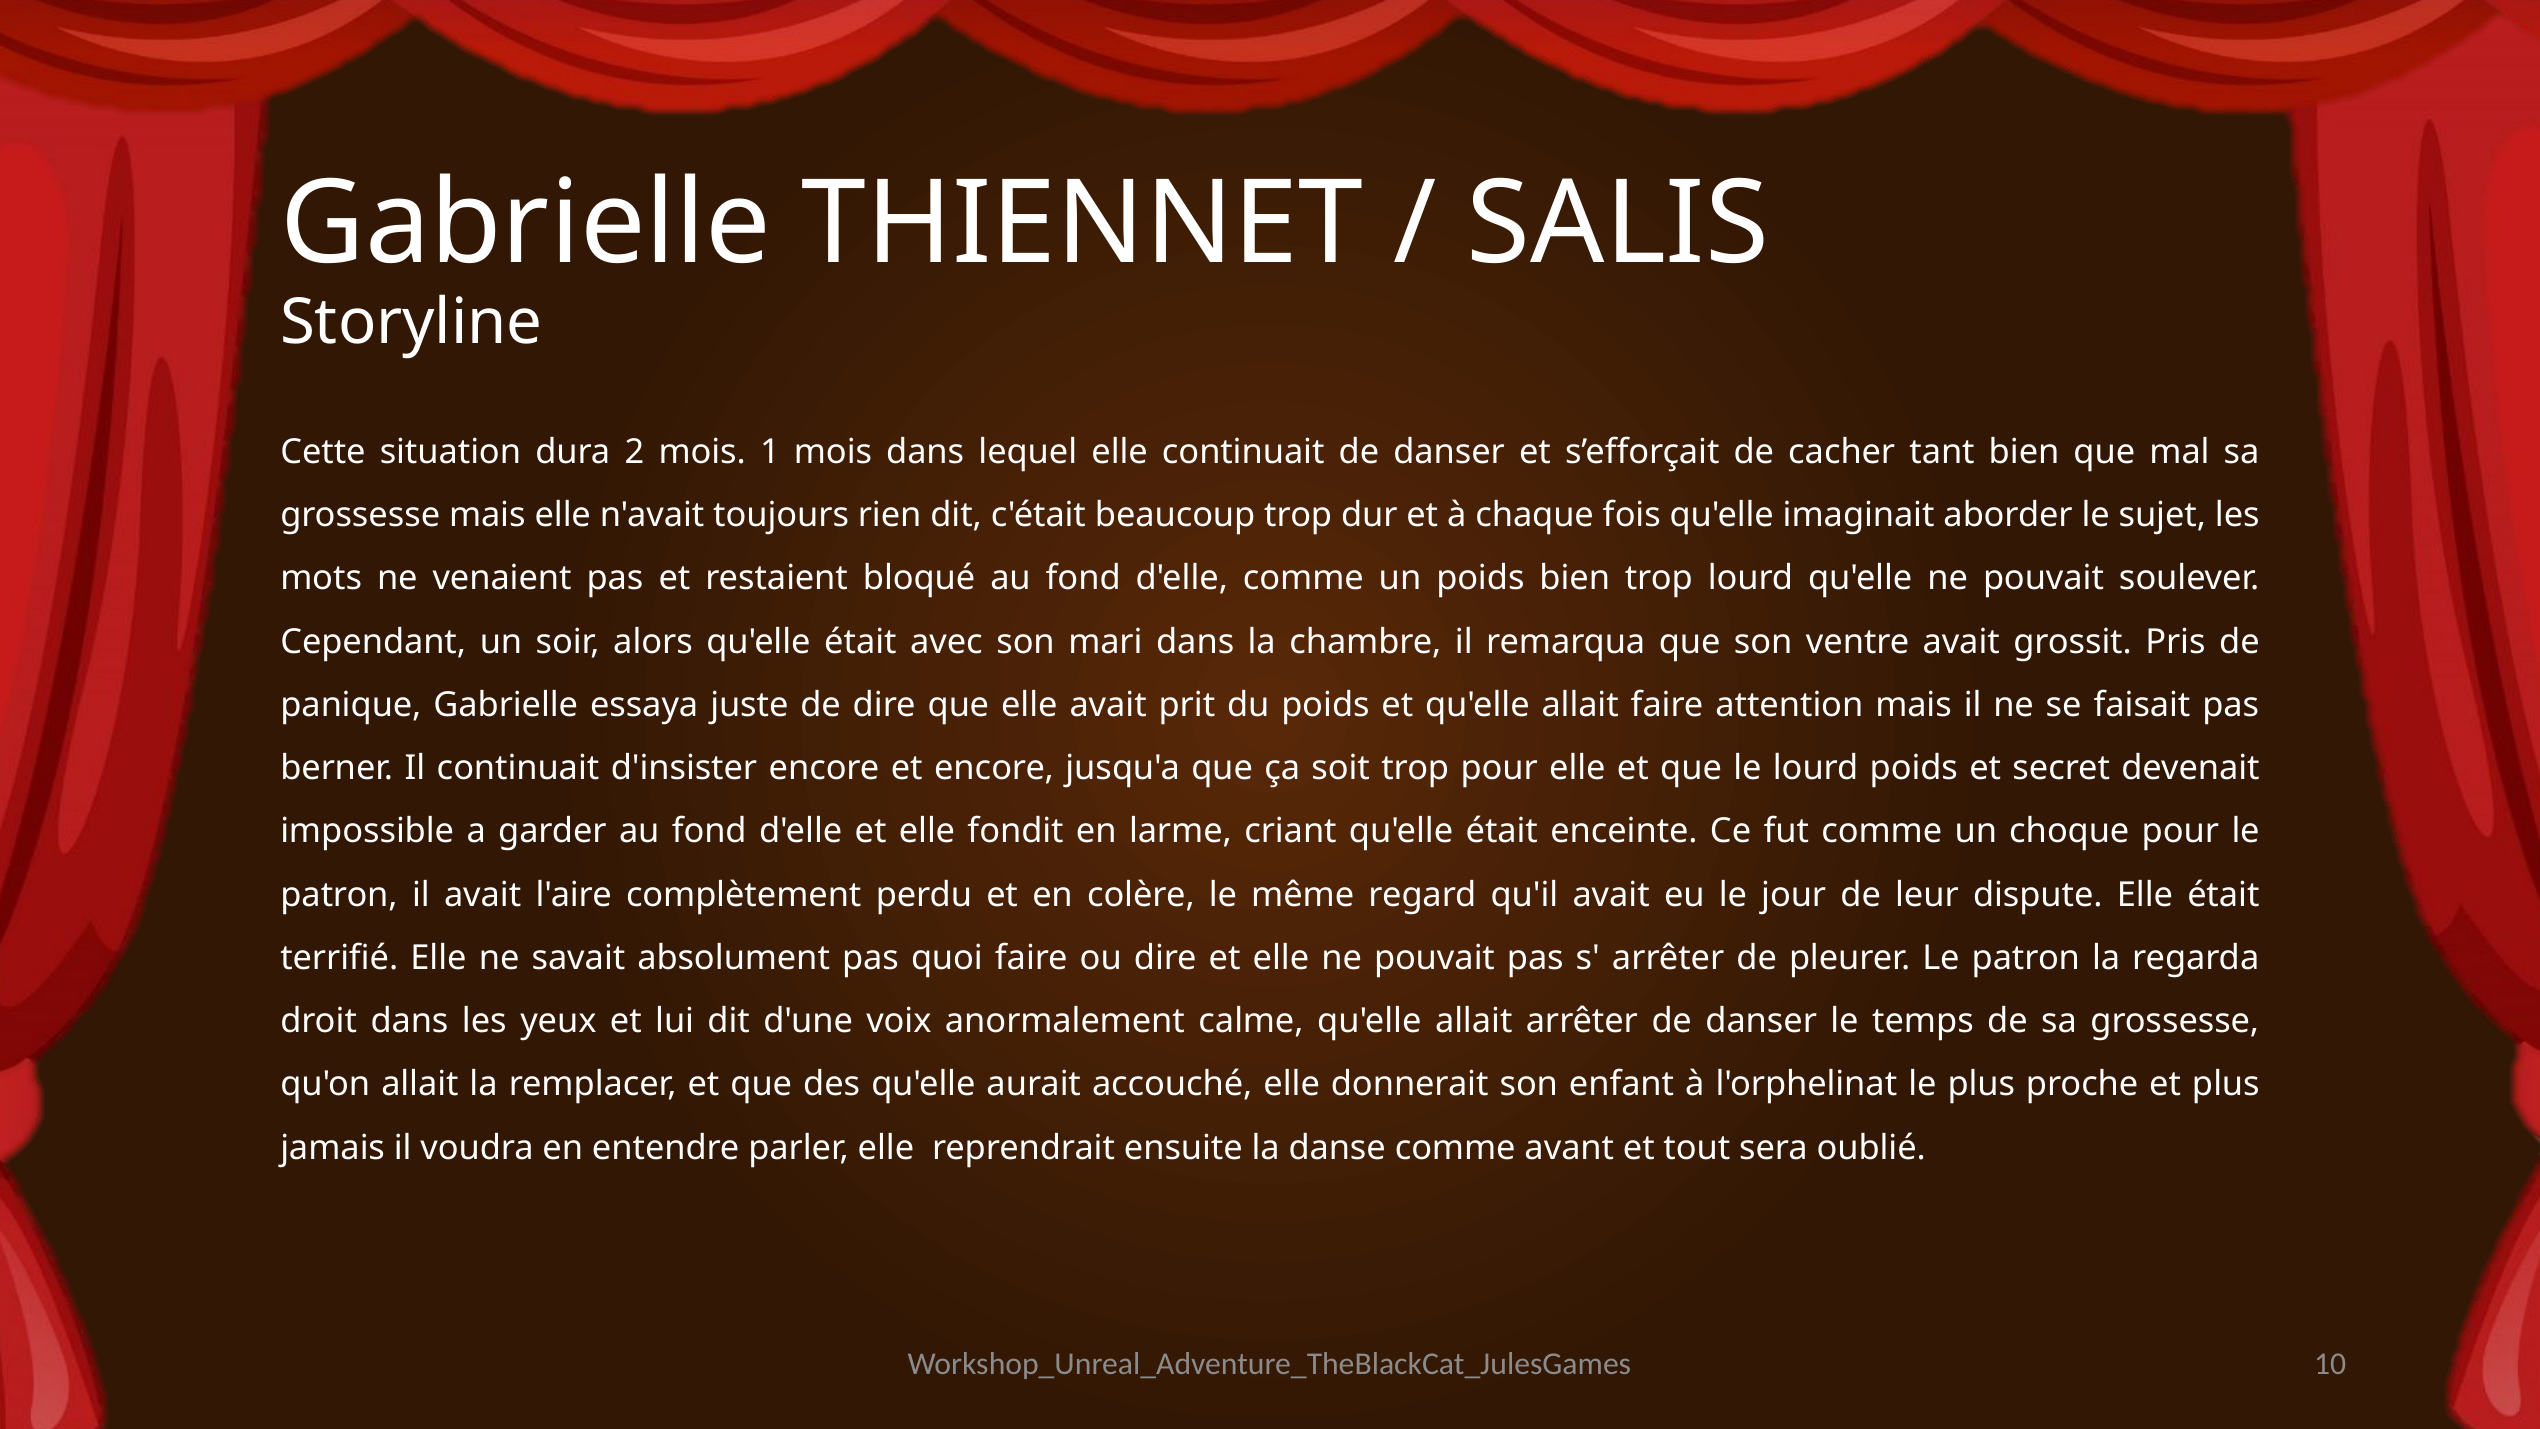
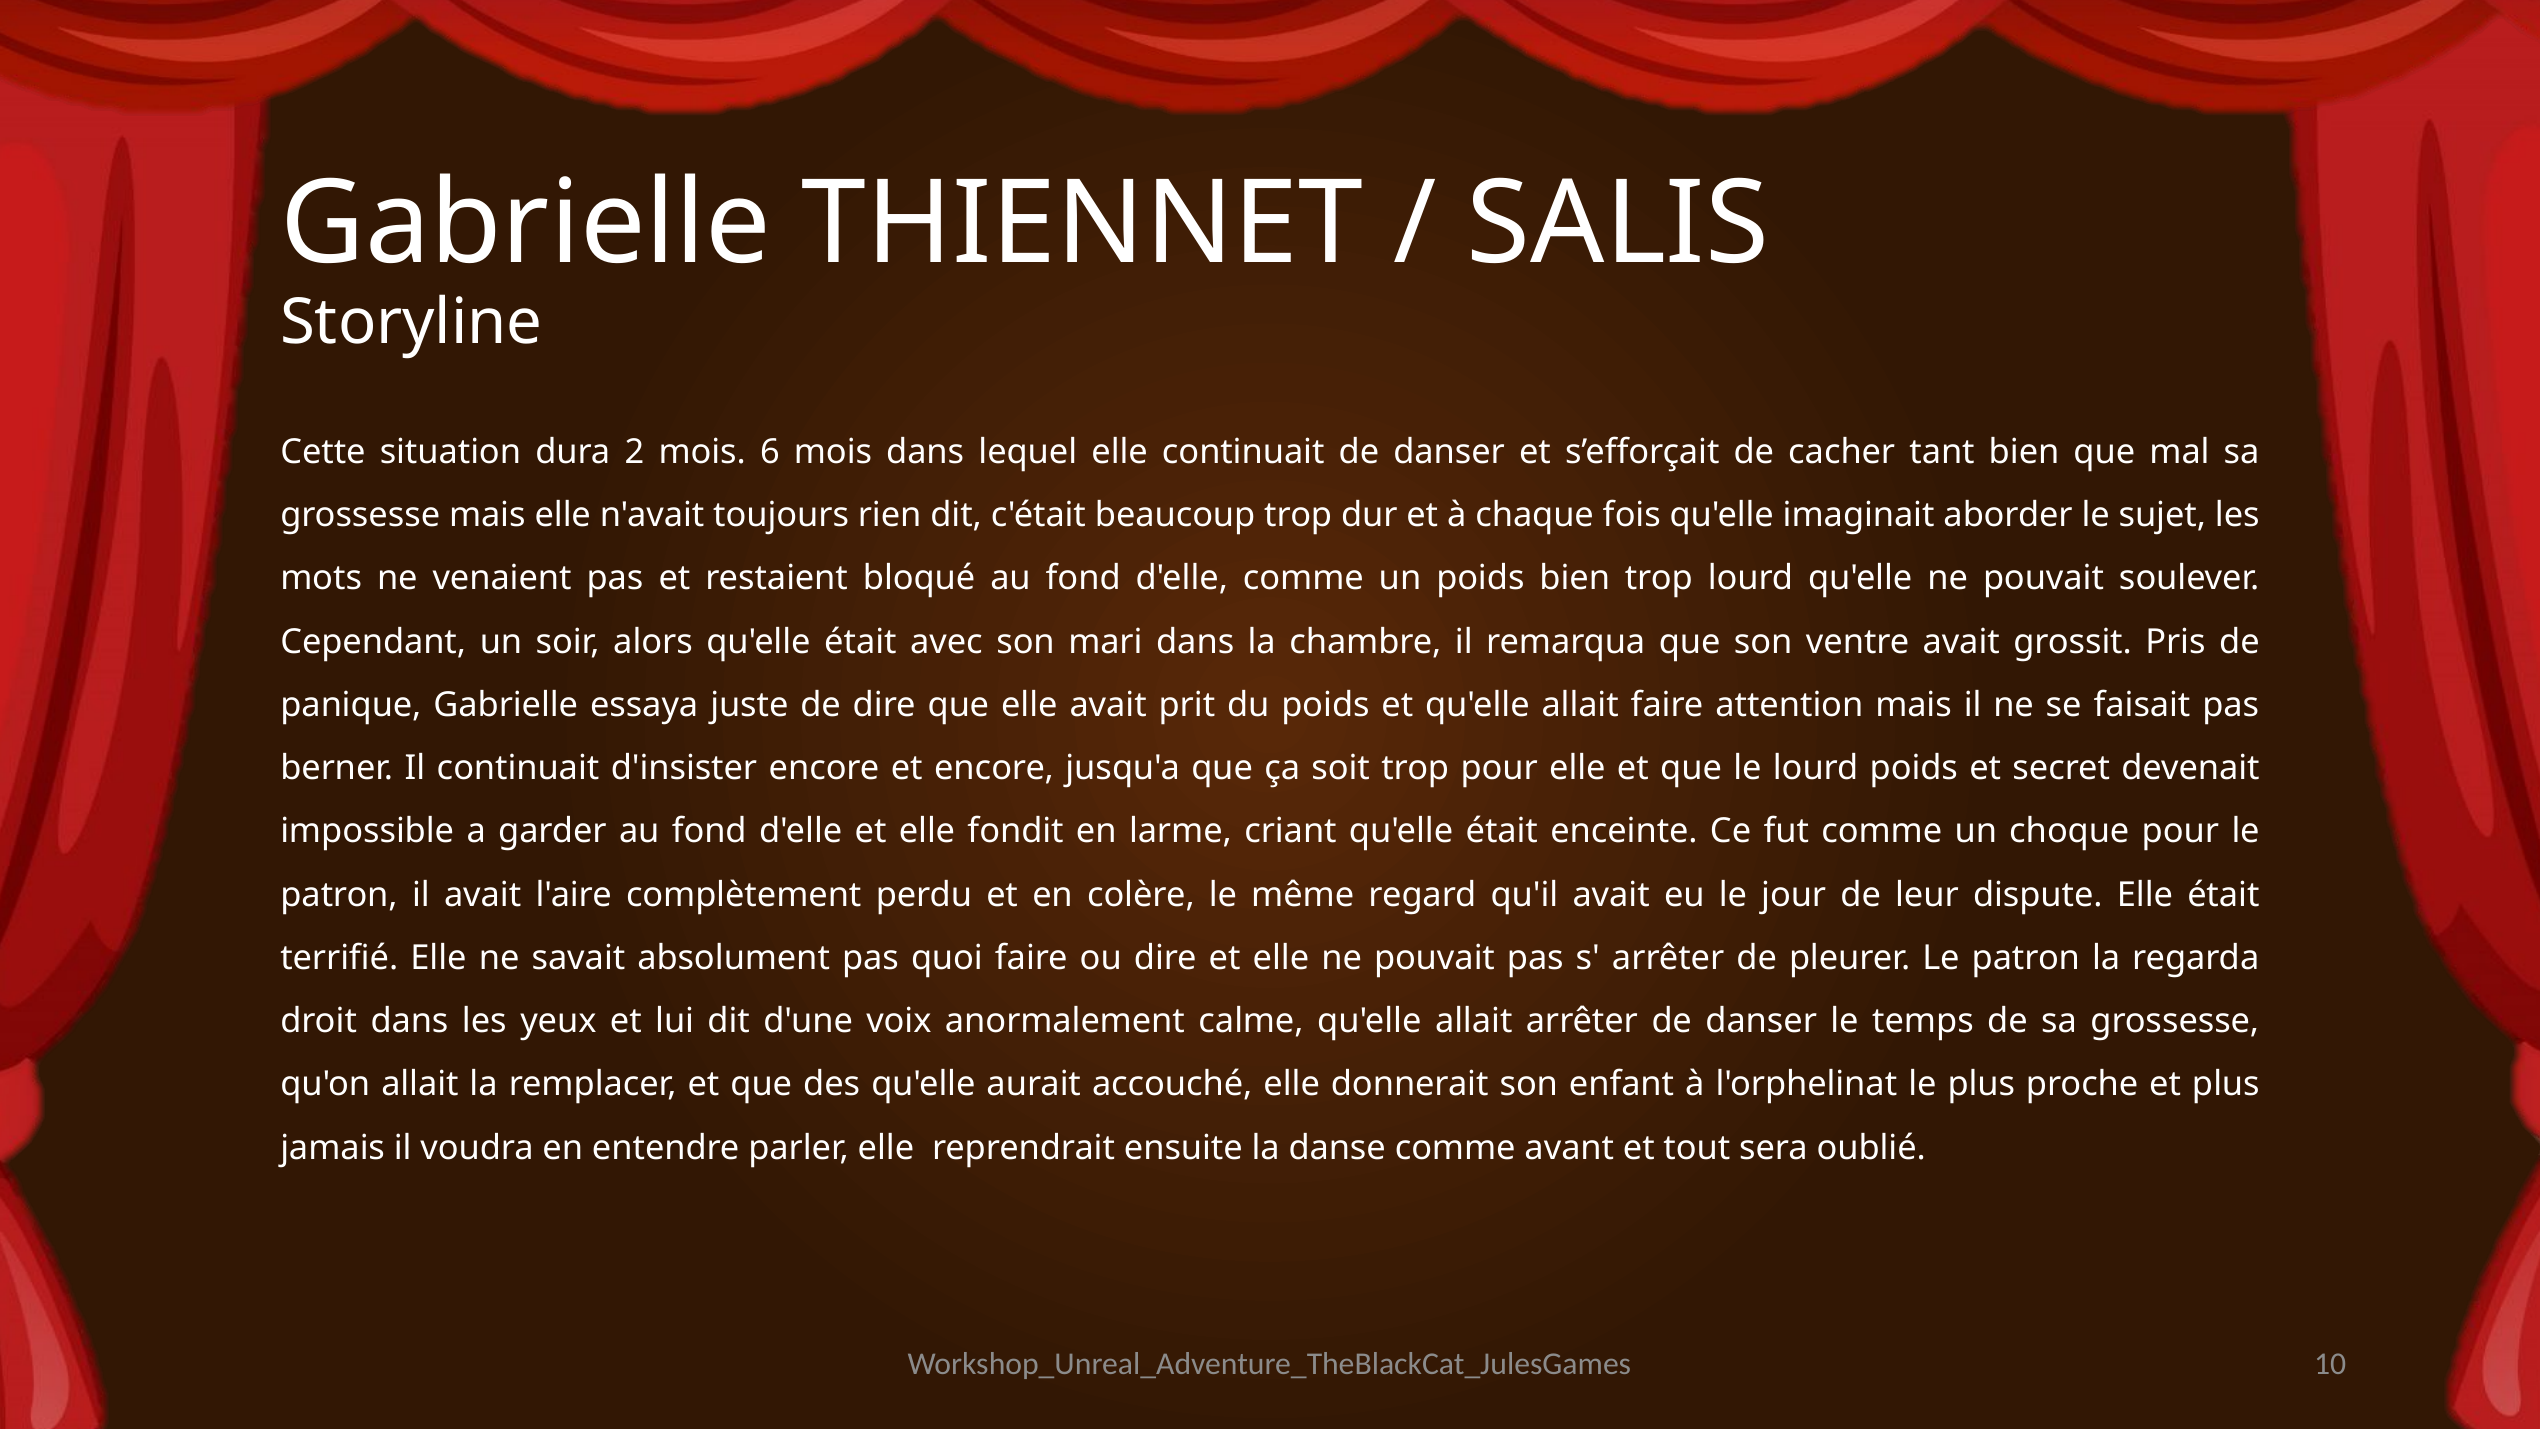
1: 1 -> 6 (770, 452)
